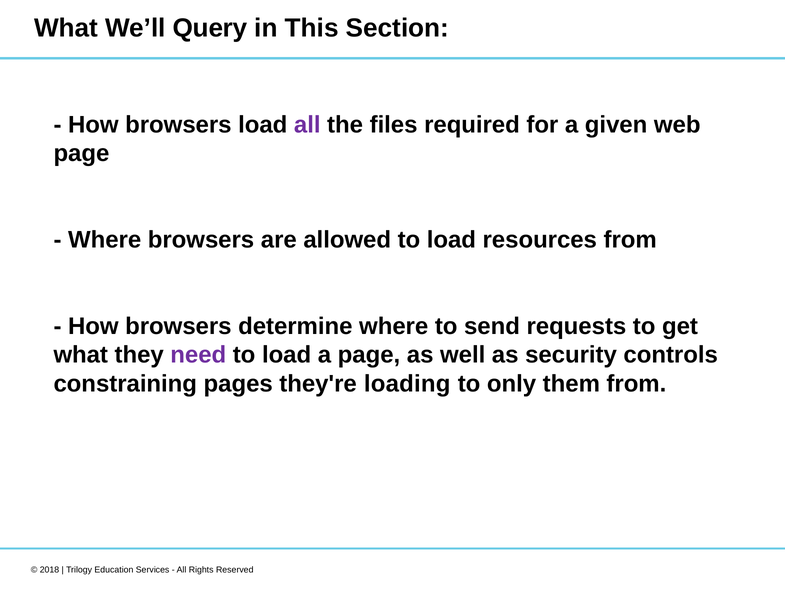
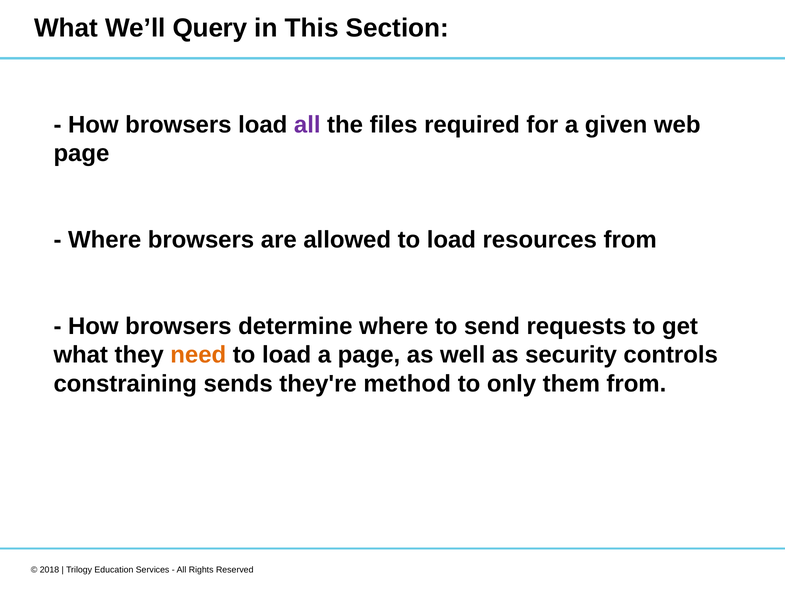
need colour: purple -> orange (198, 355)
pages: pages -> sends (238, 384)
loading: loading -> method (407, 384)
